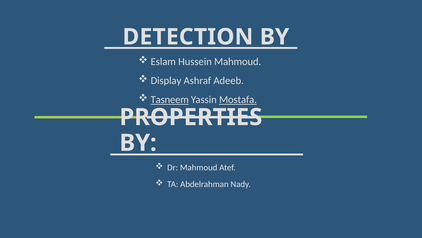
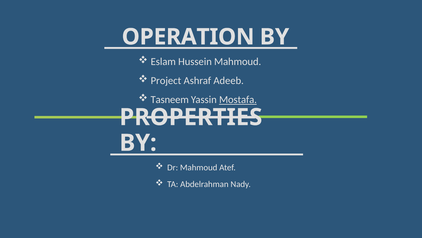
DETECTION: DETECTION -> OPERATION (188, 37)
Display: Display -> Project (166, 81)
Tasneem underline: present -> none (170, 99)
